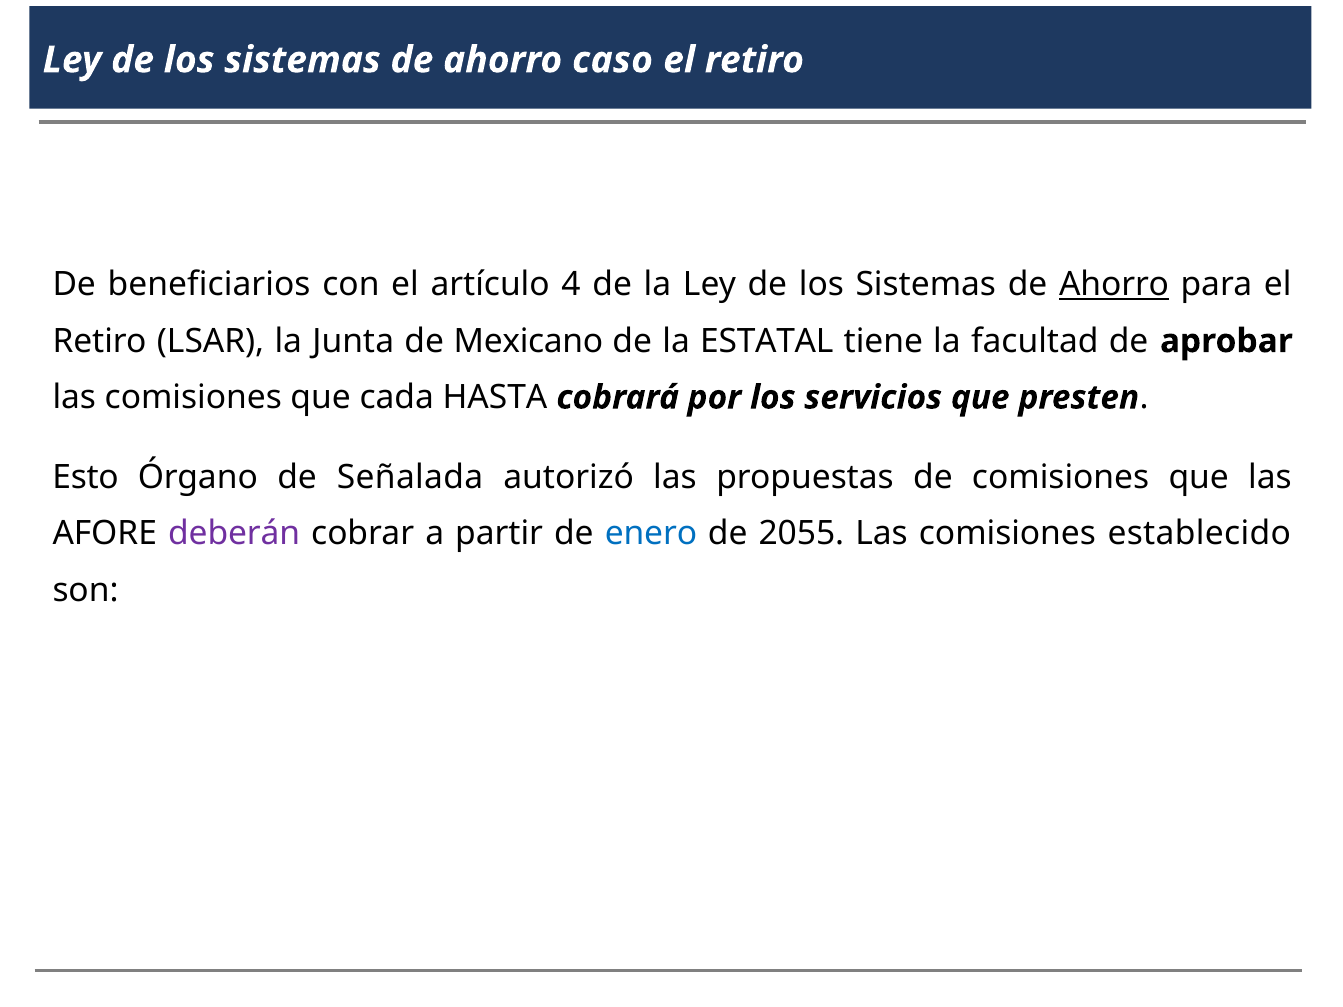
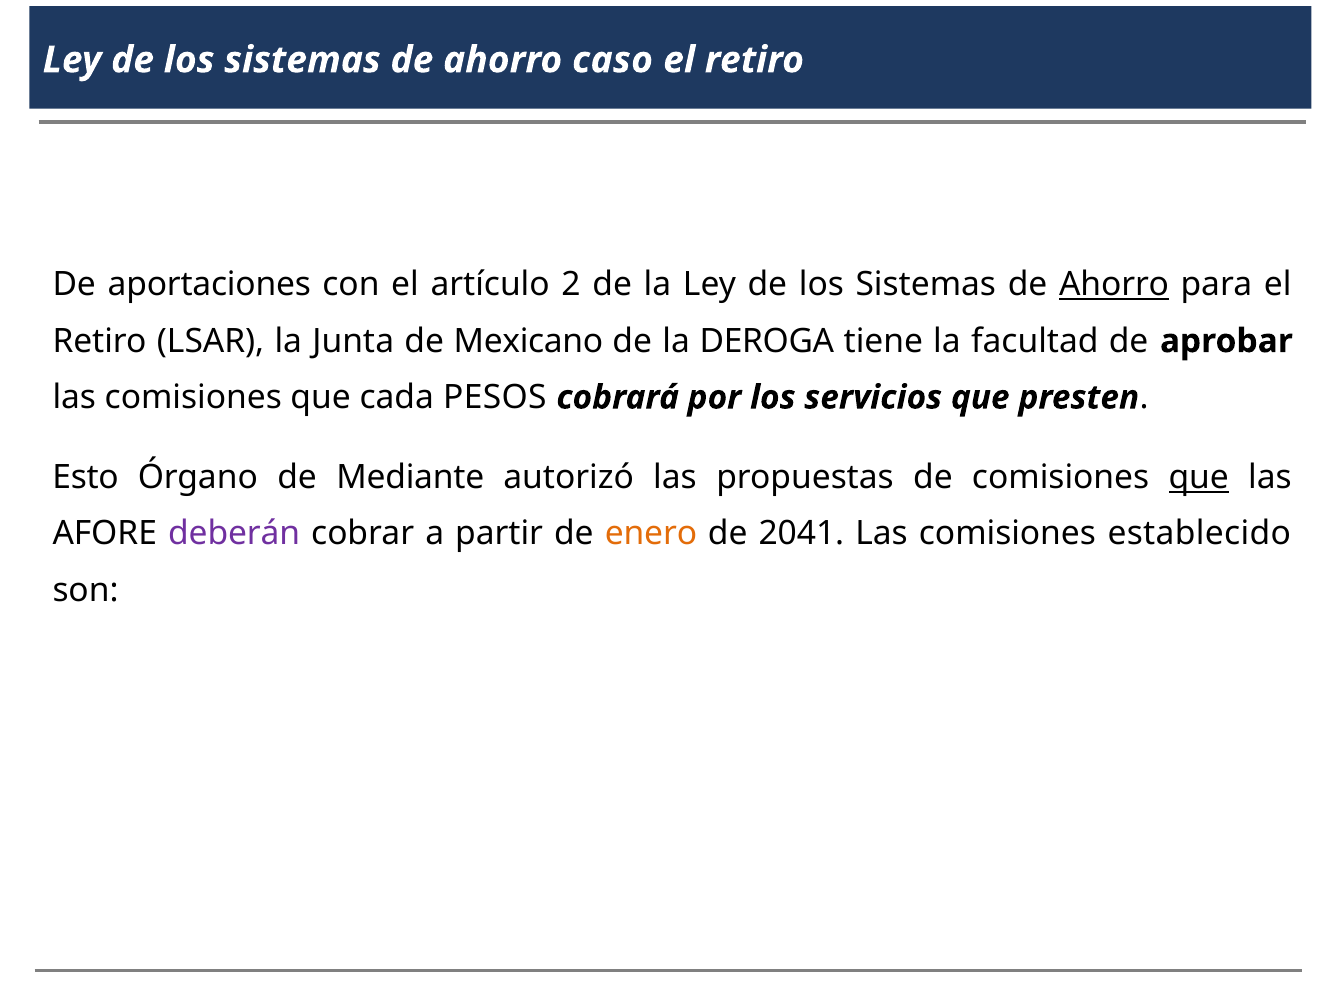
beneficiarios: beneficiarios -> aportaciones (209, 285)
4: 4 -> 2 (571, 285)
ESTATAL: ESTATAL -> DEROGA (767, 341)
HASTA: HASTA -> PESOS (495, 398)
Señalada: Señalada -> Mediante (410, 477)
que underline: none -> present (1199, 477)
enero colour: blue -> orange (651, 534)
2055: 2055 -> 2041 (801, 534)
